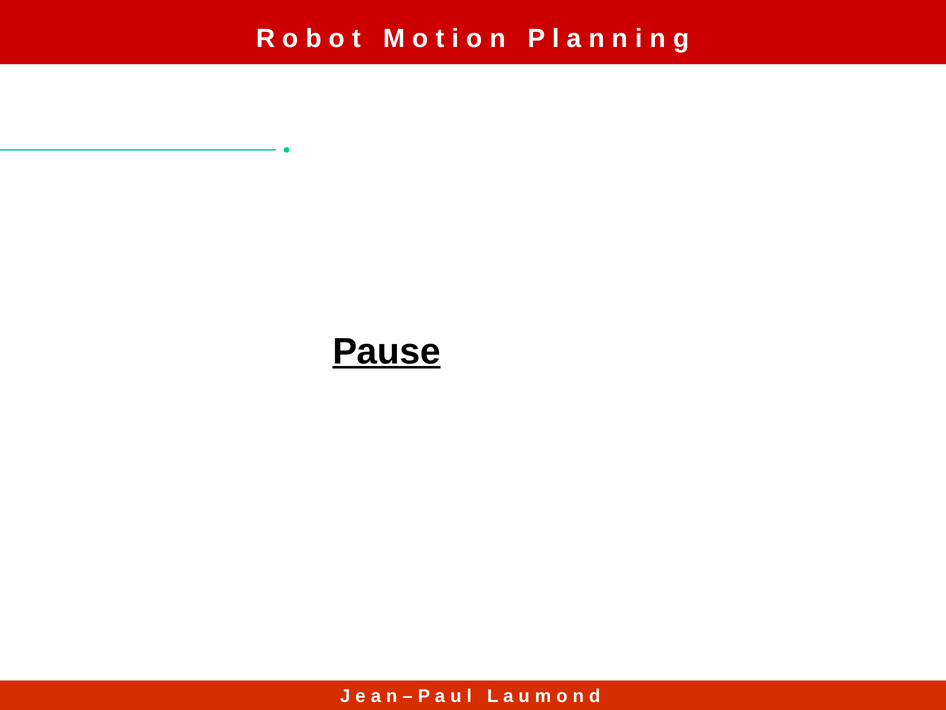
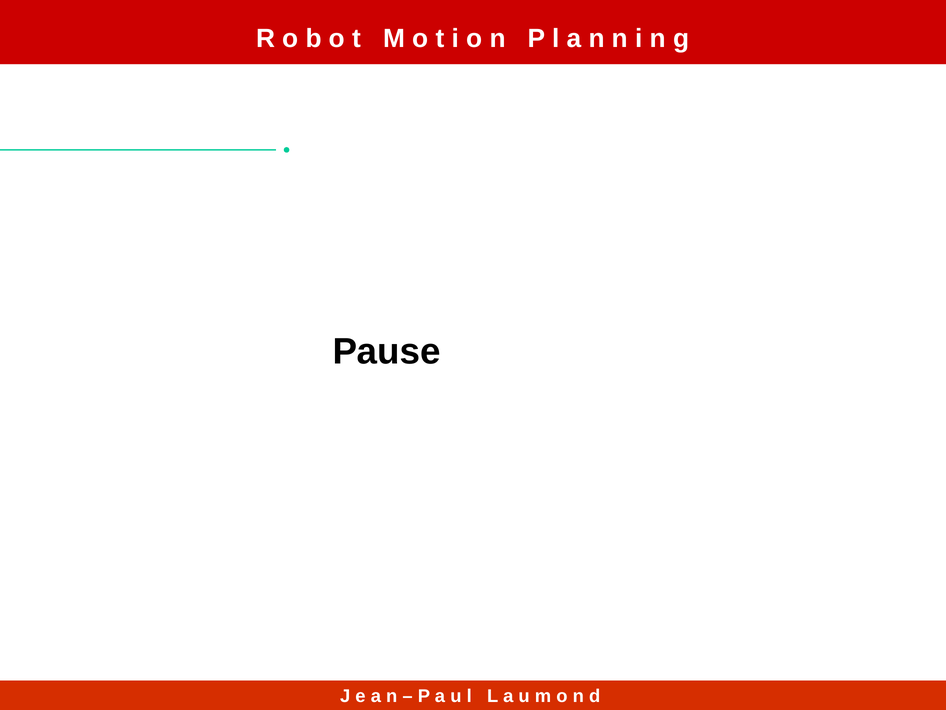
Pause underline: present -> none (387, 351)
